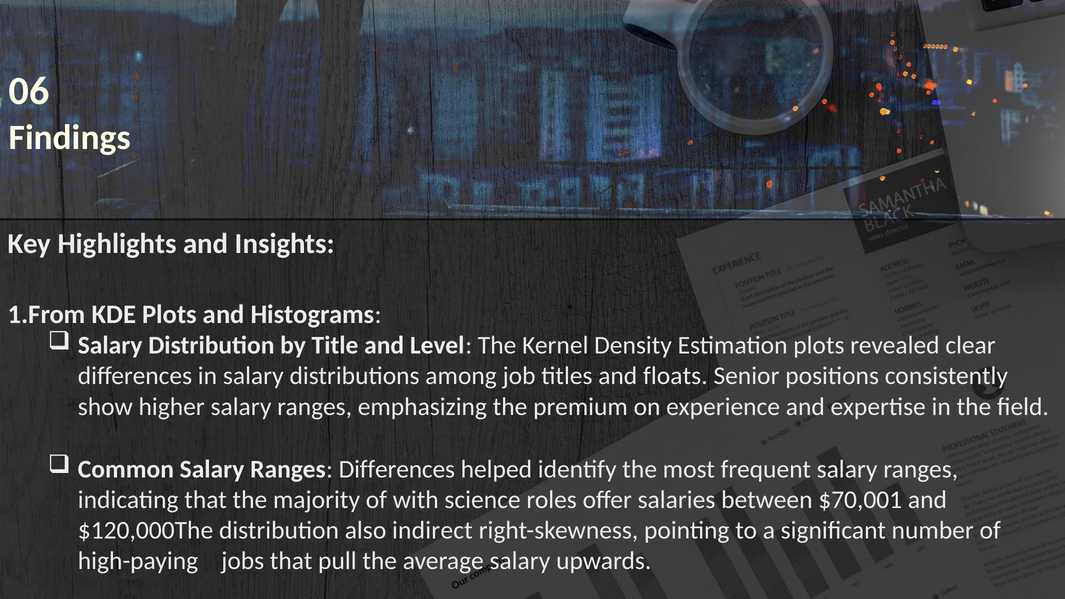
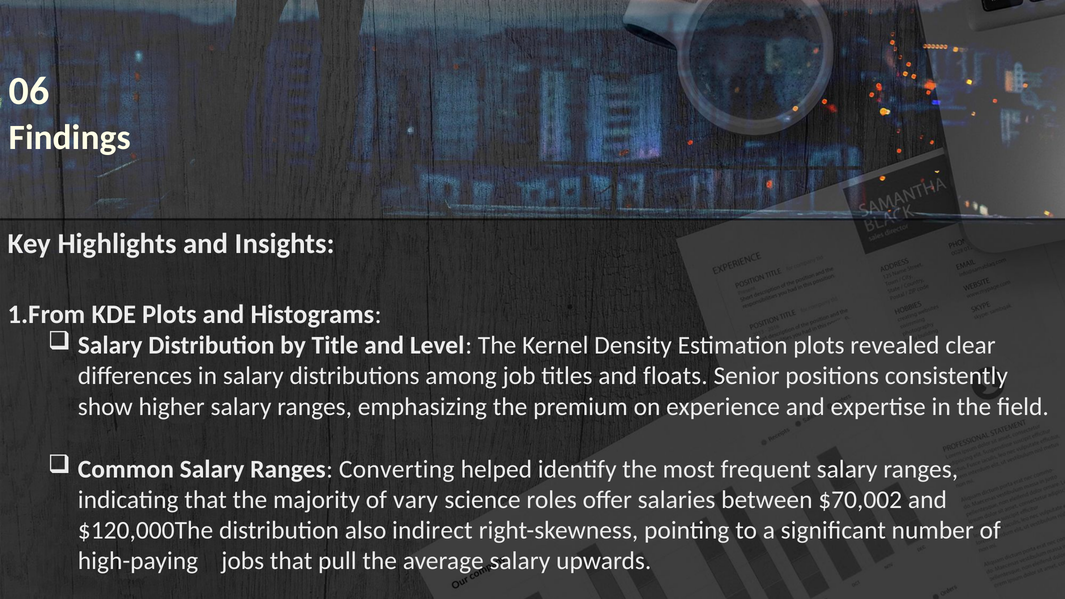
Ranges Differences: Differences -> Converting (397, 469)
with: with -> vary (416, 500)
$70,001: $70,001 -> $70,002 (860, 500)
